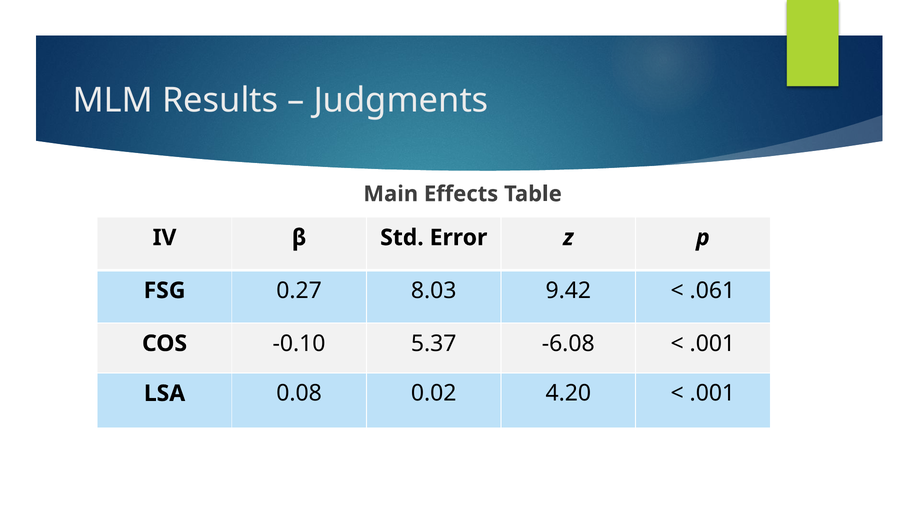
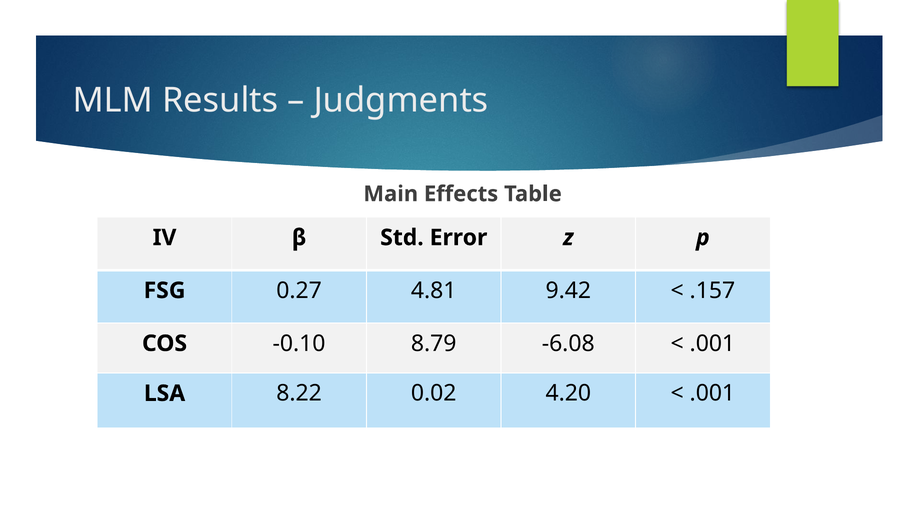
8.03: 8.03 -> 4.81 (434, 290)
.061: .061 -> .157 (712, 290)
5.37: 5.37 -> 8.79 (434, 343)
0.08: 0.08 -> 8.22 (299, 393)
